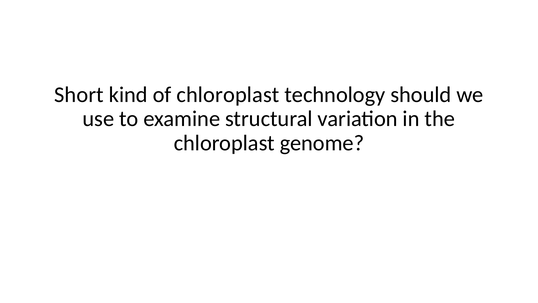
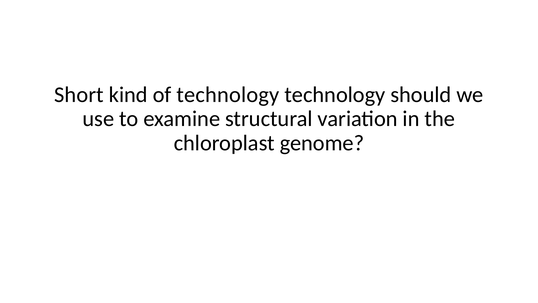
of chloroplast: chloroplast -> technology (228, 95)
